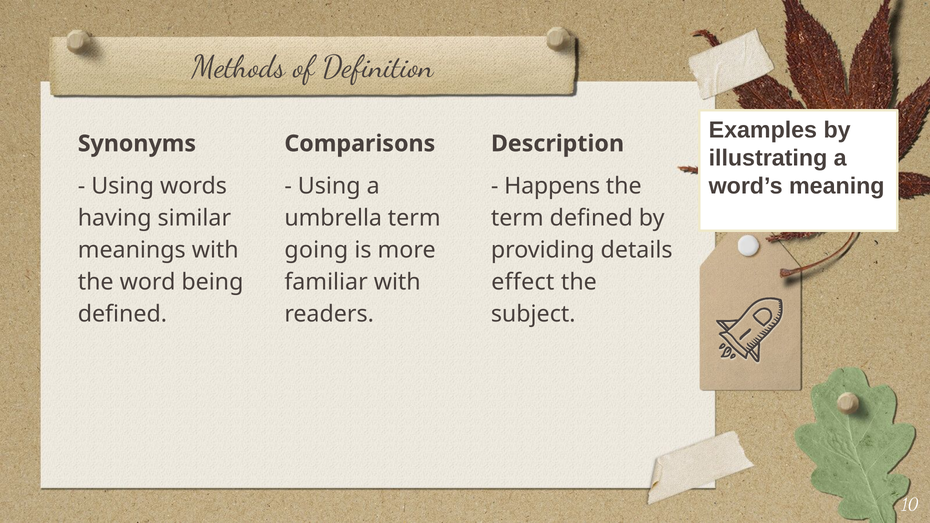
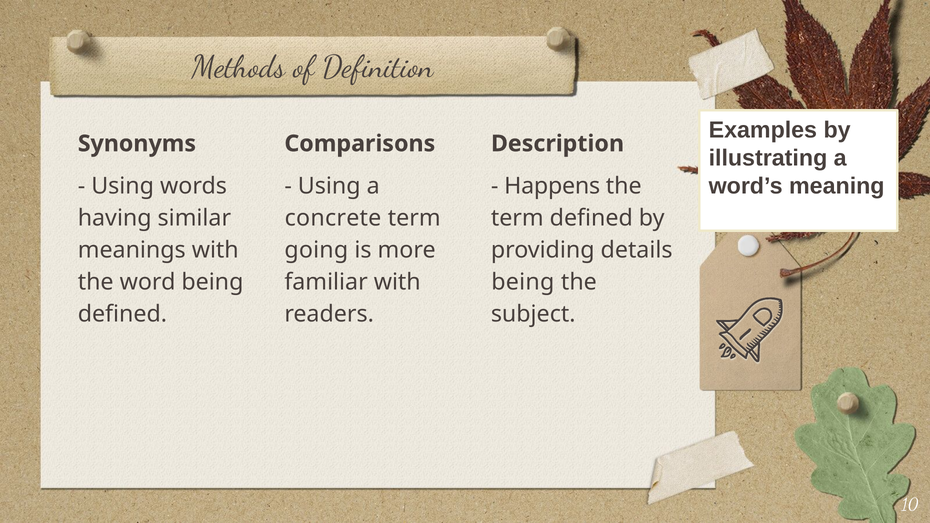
umbrella: umbrella -> concrete (333, 218)
effect: effect -> being (523, 282)
